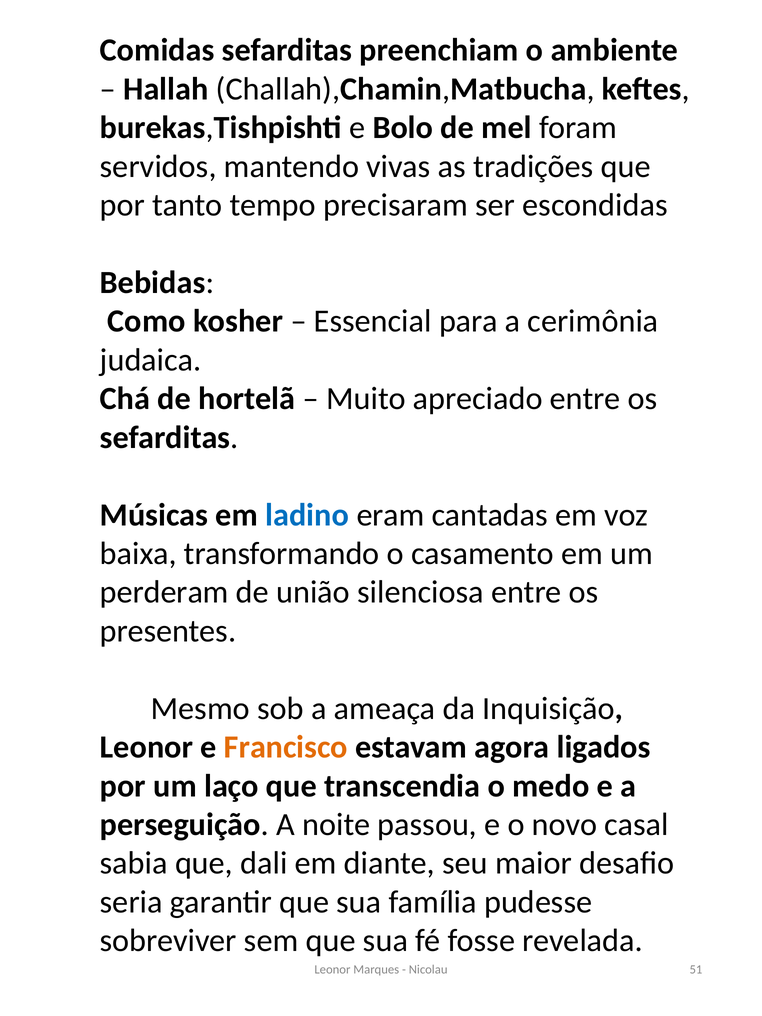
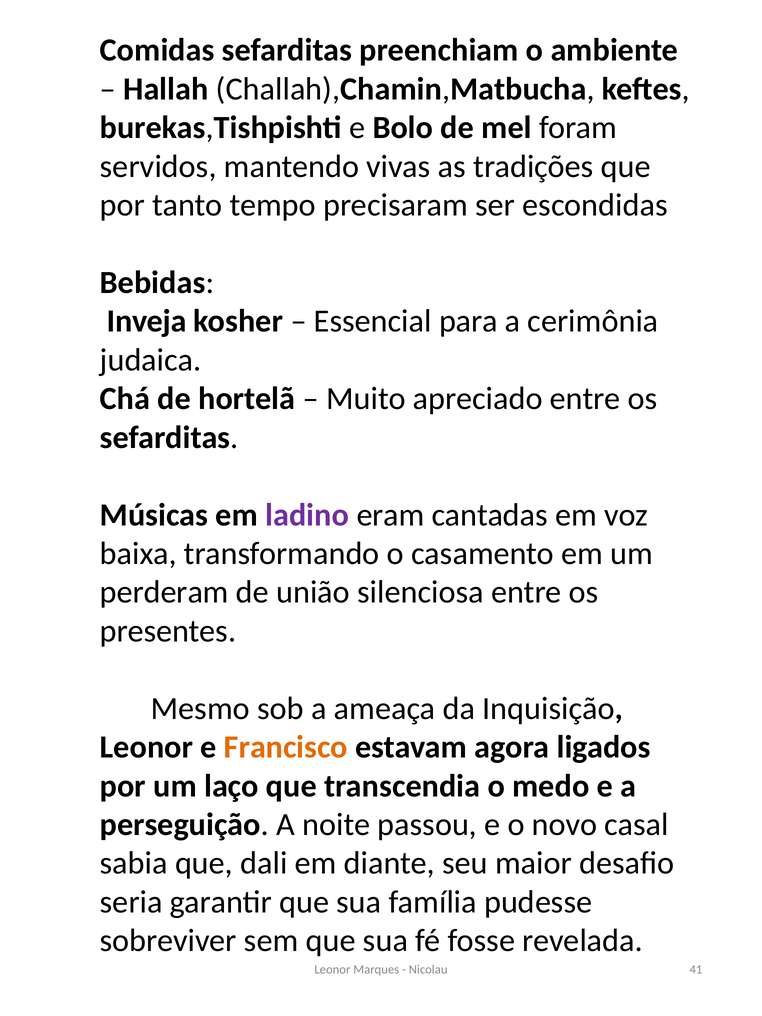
Como: Como -> Inveja (147, 321)
ladino colour: blue -> purple (307, 515)
51: 51 -> 41 (696, 969)
